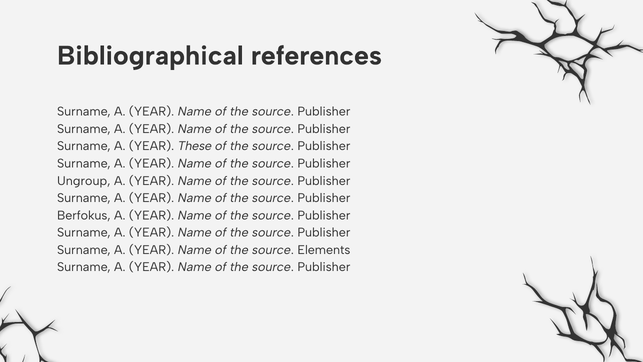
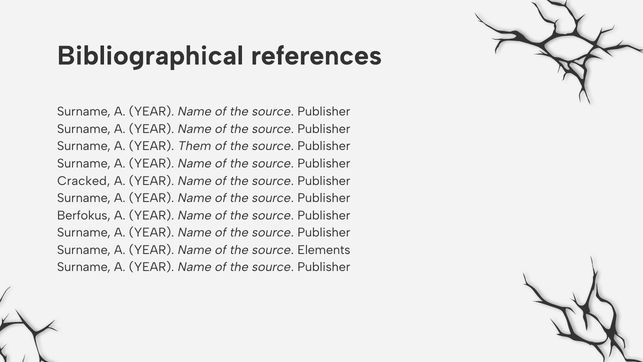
These: These -> Them (195, 146)
Ungroup: Ungroup -> Cracked (84, 181)
